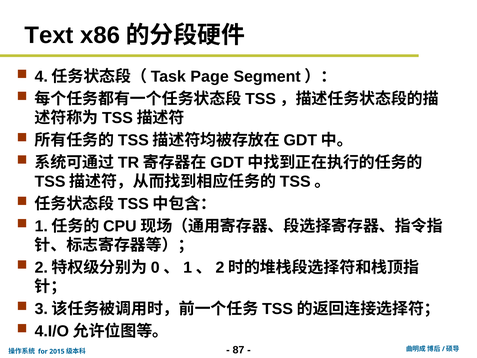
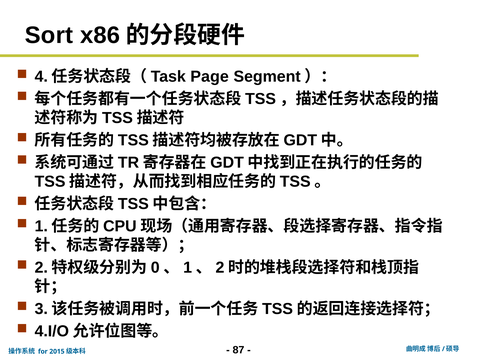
Text: Text -> Sort (49, 35)
